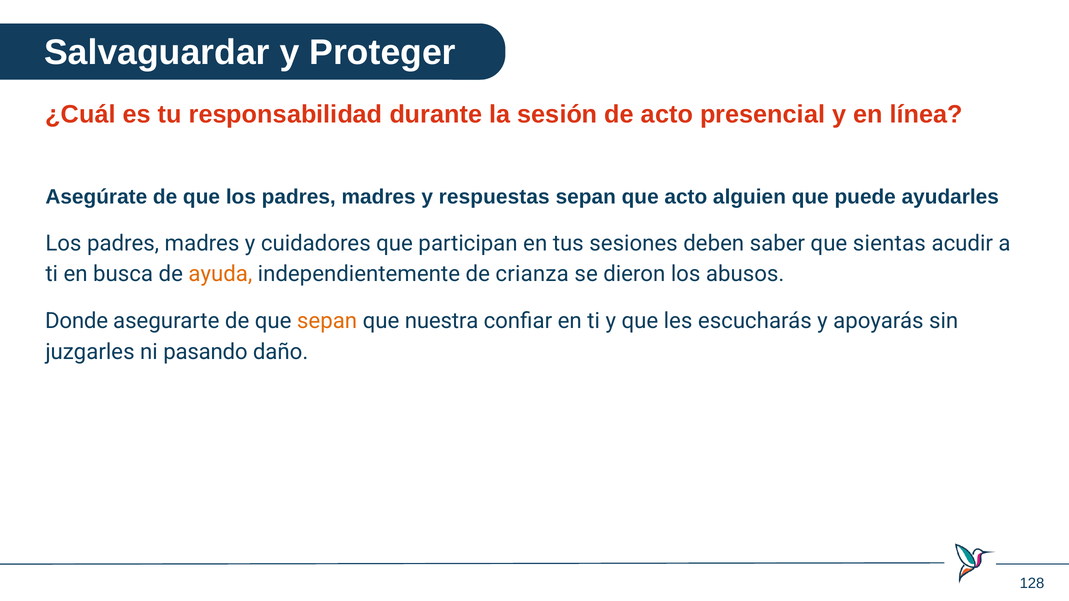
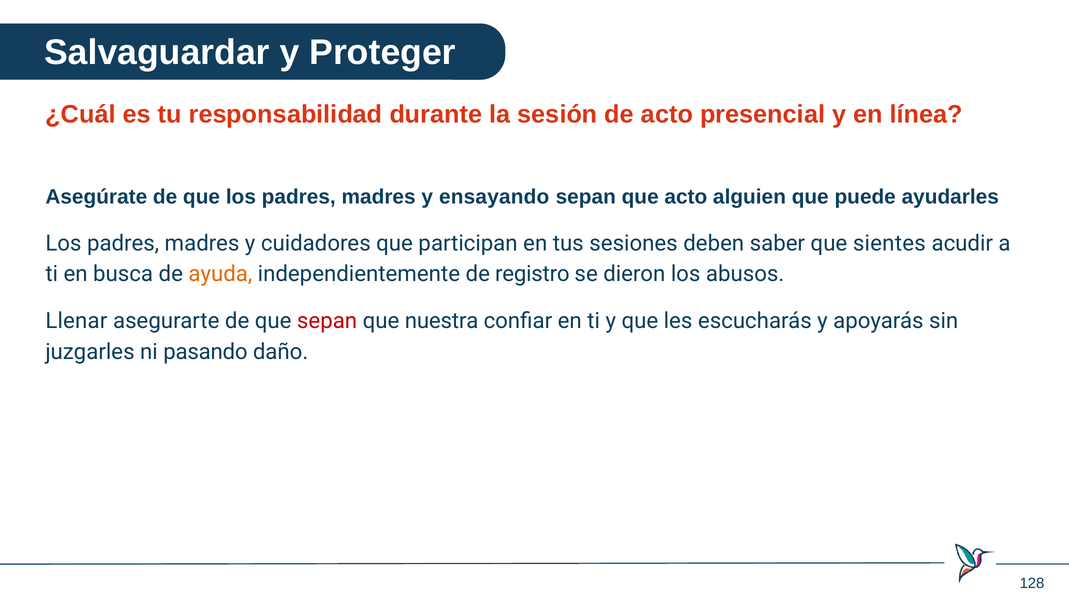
respuestas: respuestas -> ensayando (494, 197)
sientas: sientas -> sientes (889, 243)
crianza: crianza -> registro (532, 274)
Donde: Donde -> Llenar (76, 321)
sepan colour: orange -> red (327, 321)
